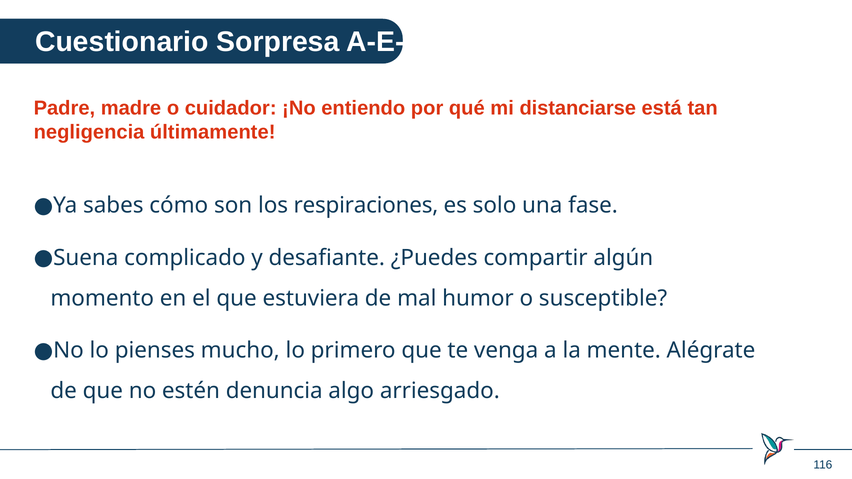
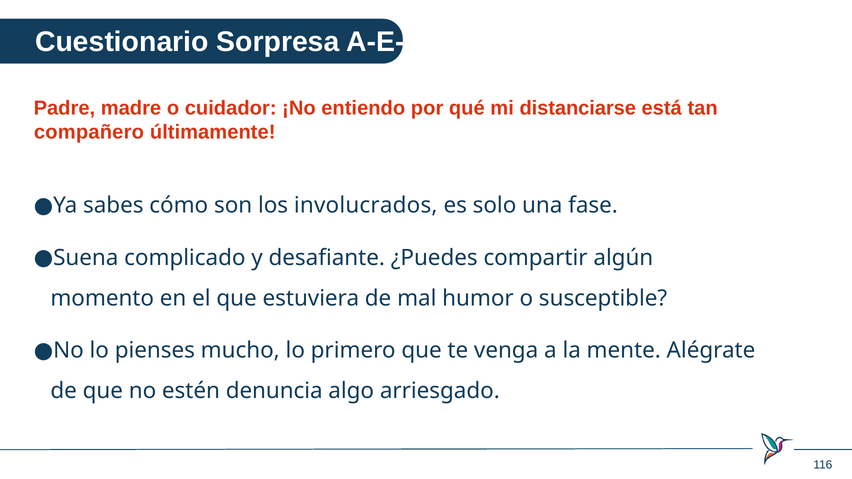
negligencia: negligencia -> compañero (89, 132)
respiraciones: respiraciones -> involucrados (366, 206)
